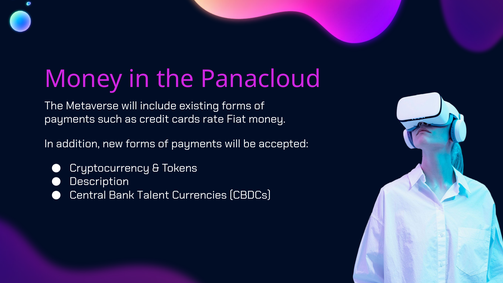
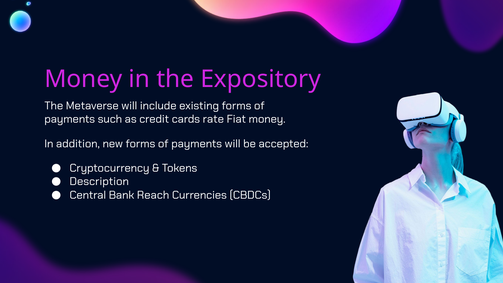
Panacloud: Panacloud -> Expository (261, 79)
Talent: Talent -> Reach (153, 195)
